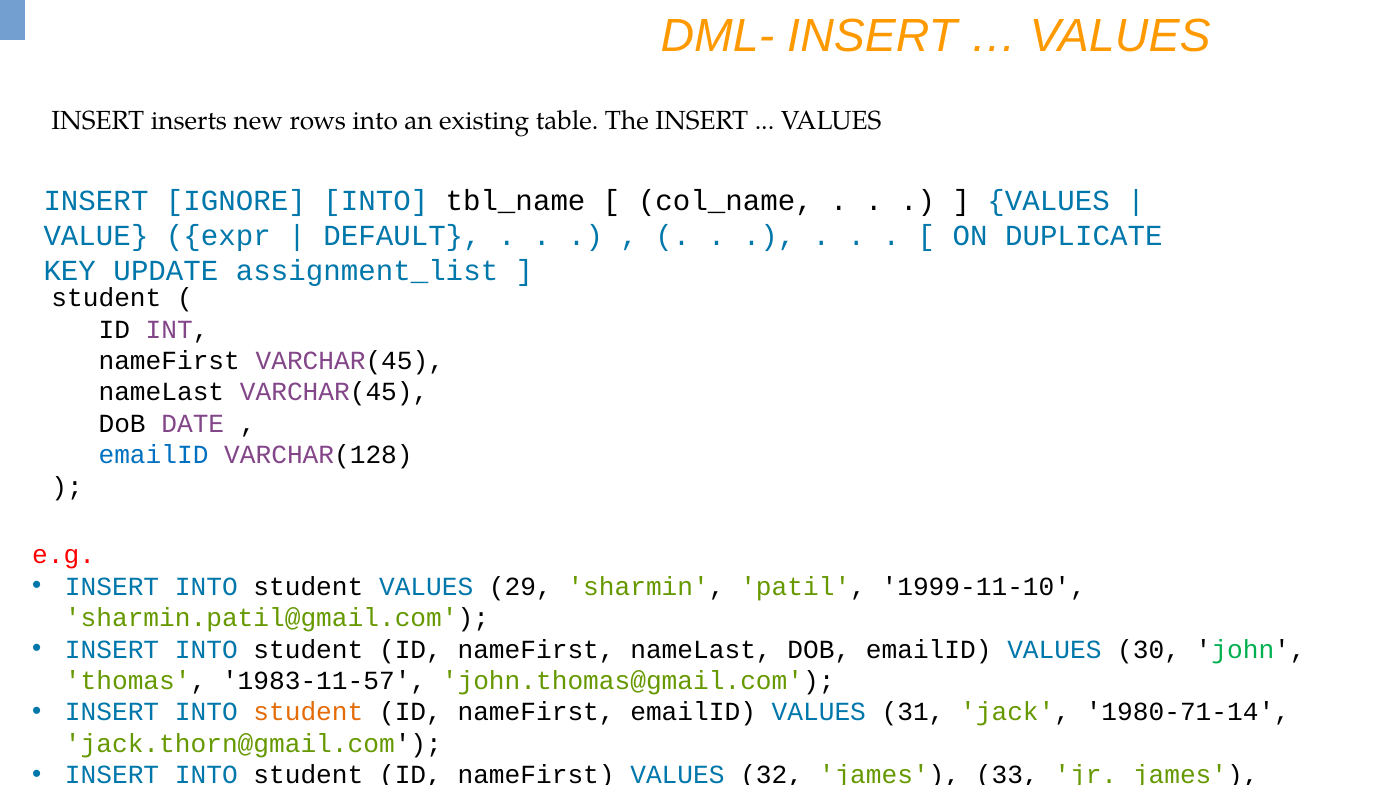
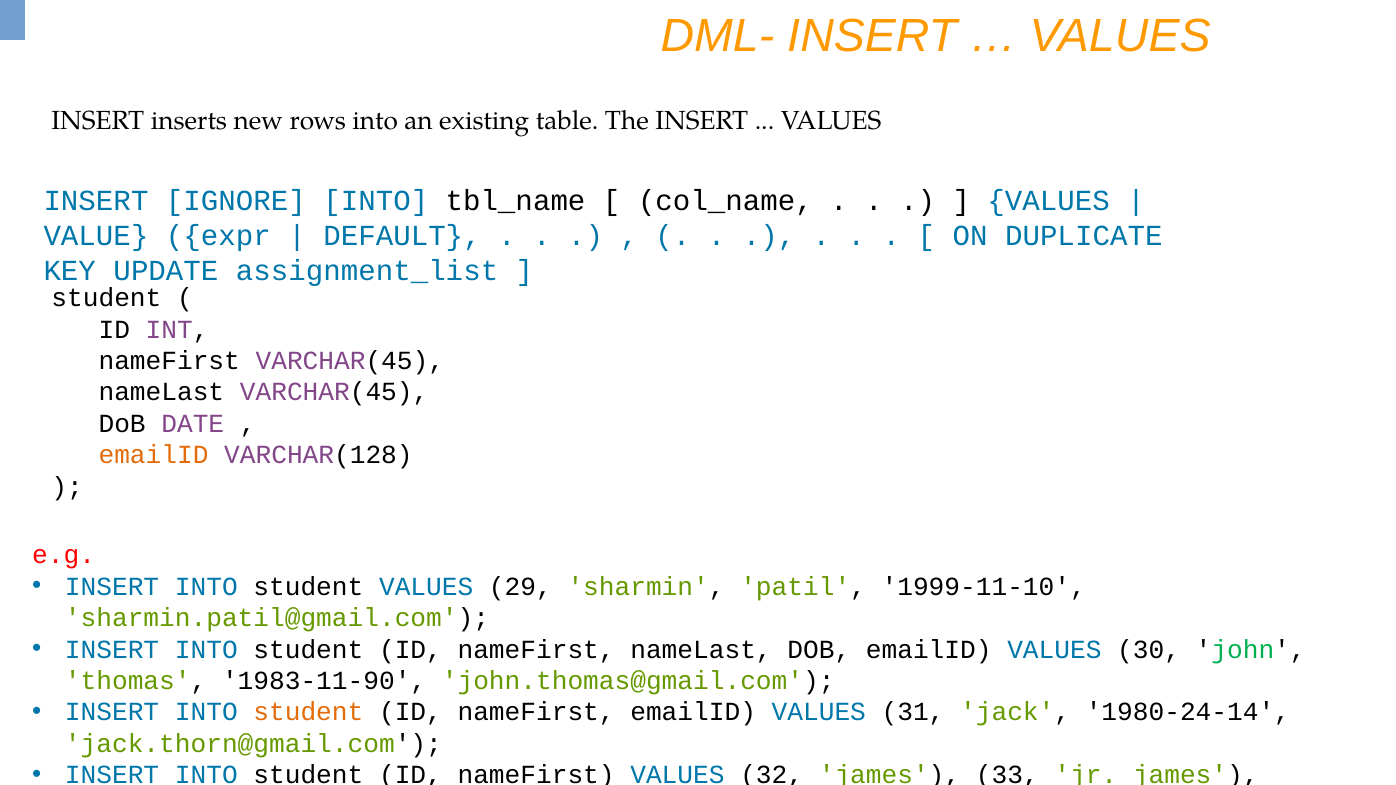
emailID colour: blue -> orange (154, 455)
1983-11-57: 1983-11-57 -> 1983-11-90 (324, 681)
1980-71-14: 1980-71-14 -> 1980-24-14 (1188, 712)
